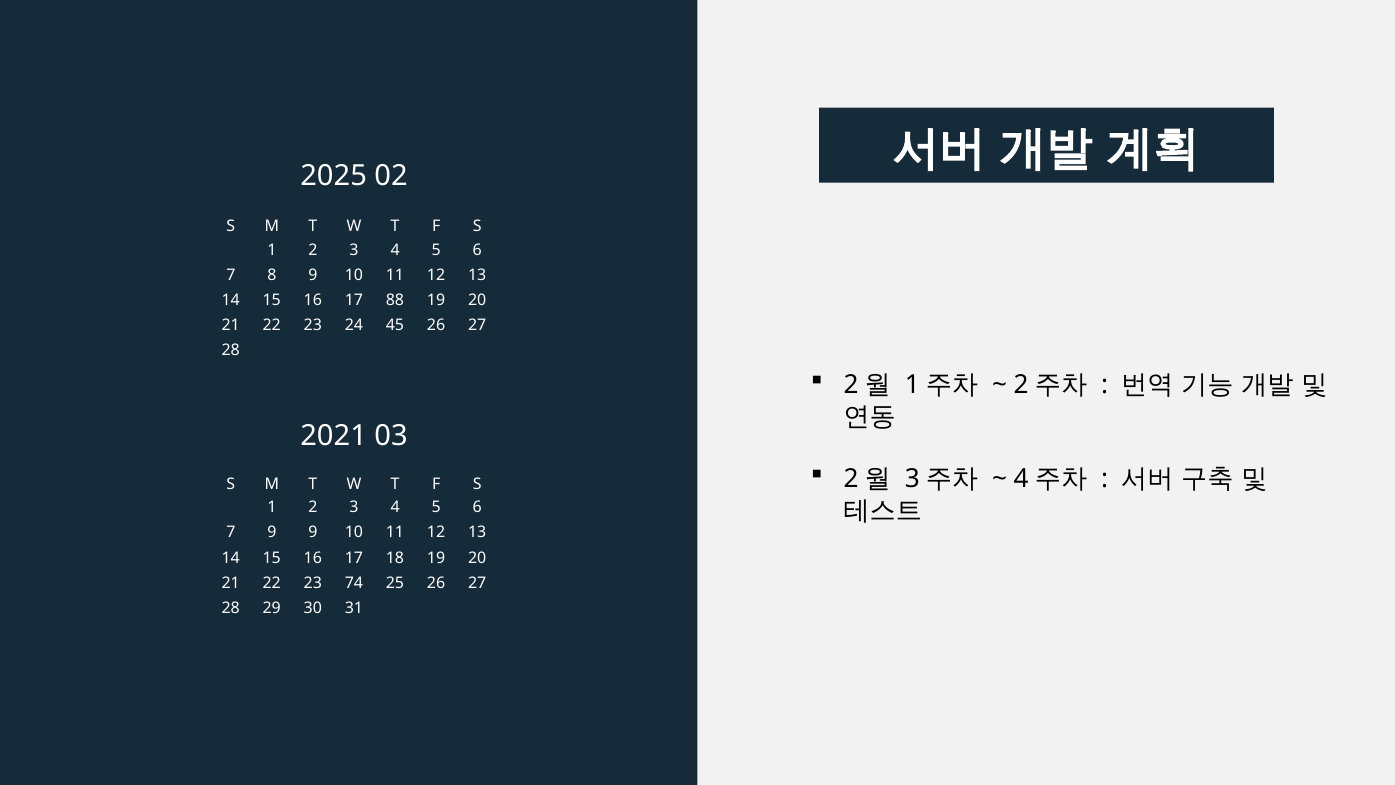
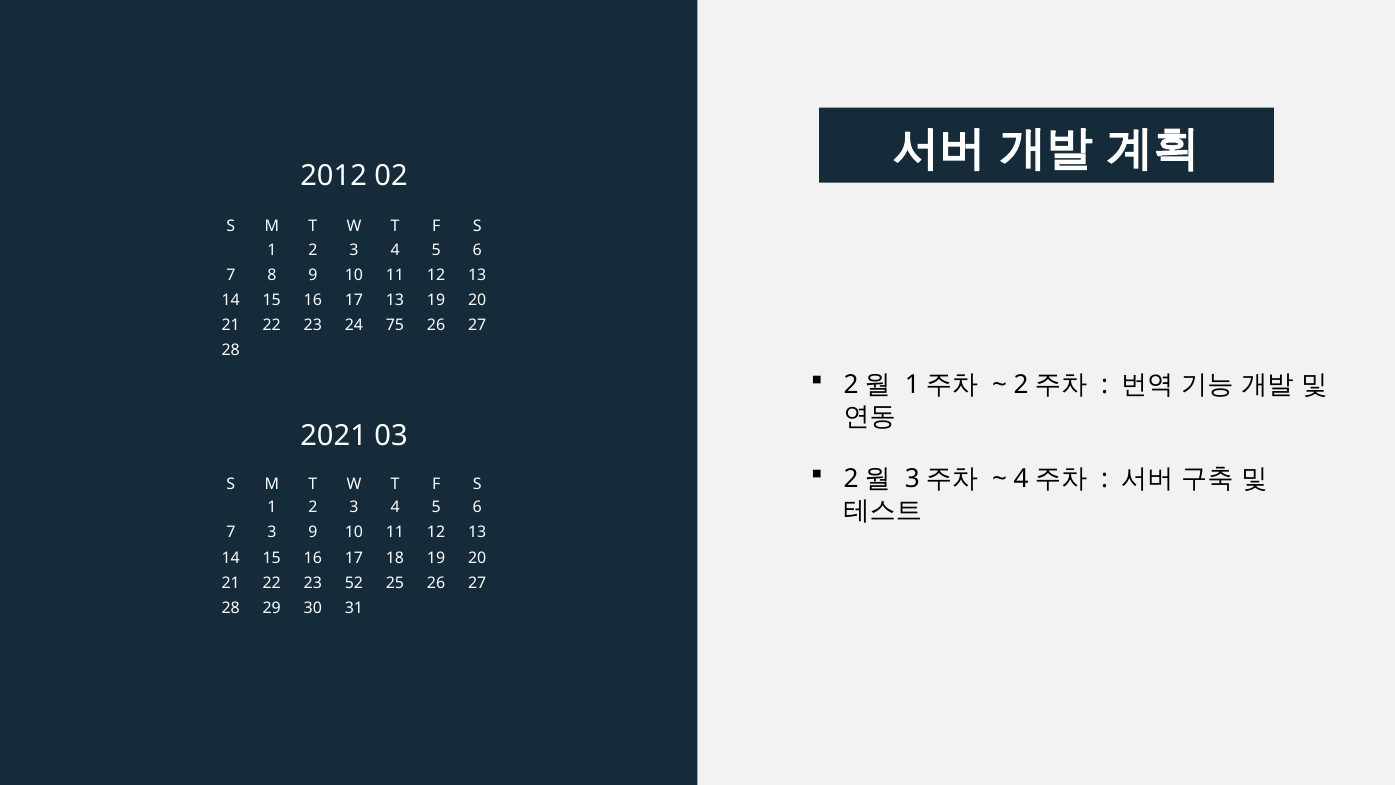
2025: 2025 -> 2012 (334, 176)
17 88: 88 -> 13 (395, 300)
45: 45 -> 75 (395, 325)
7 9: 9 -> 3 (272, 532)
74: 74 -> 52 (354, 583)
